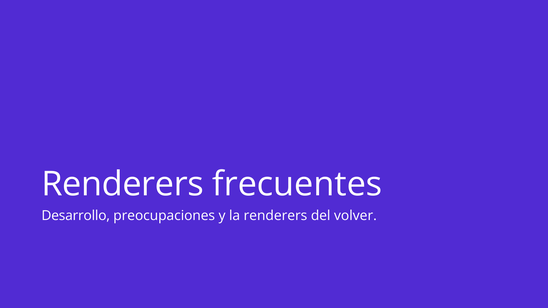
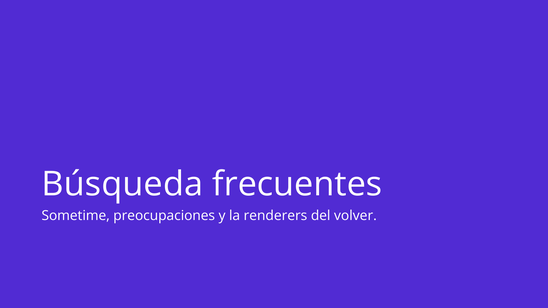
Renderers: Renderers -> Búsqueda (122, 184)
Desarrollo: Desarrollo -> Sometime (76, 216)
